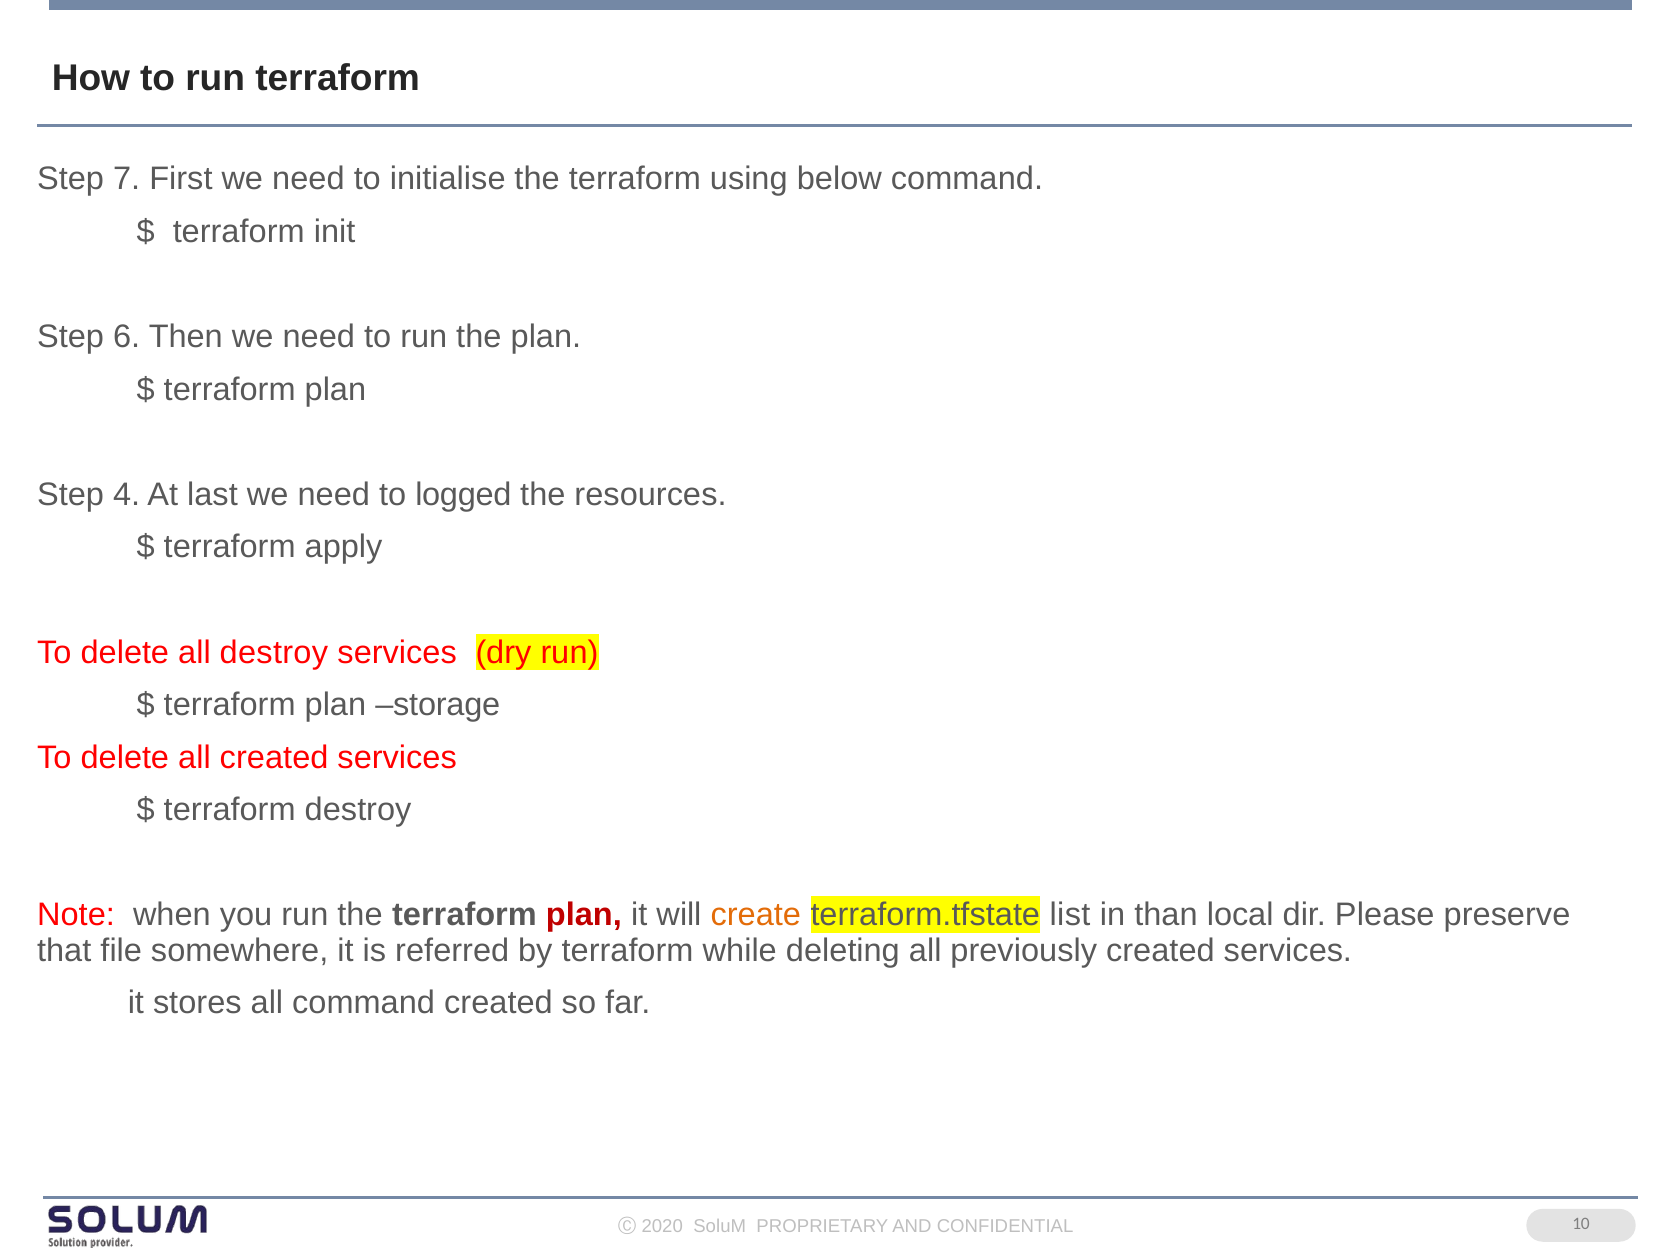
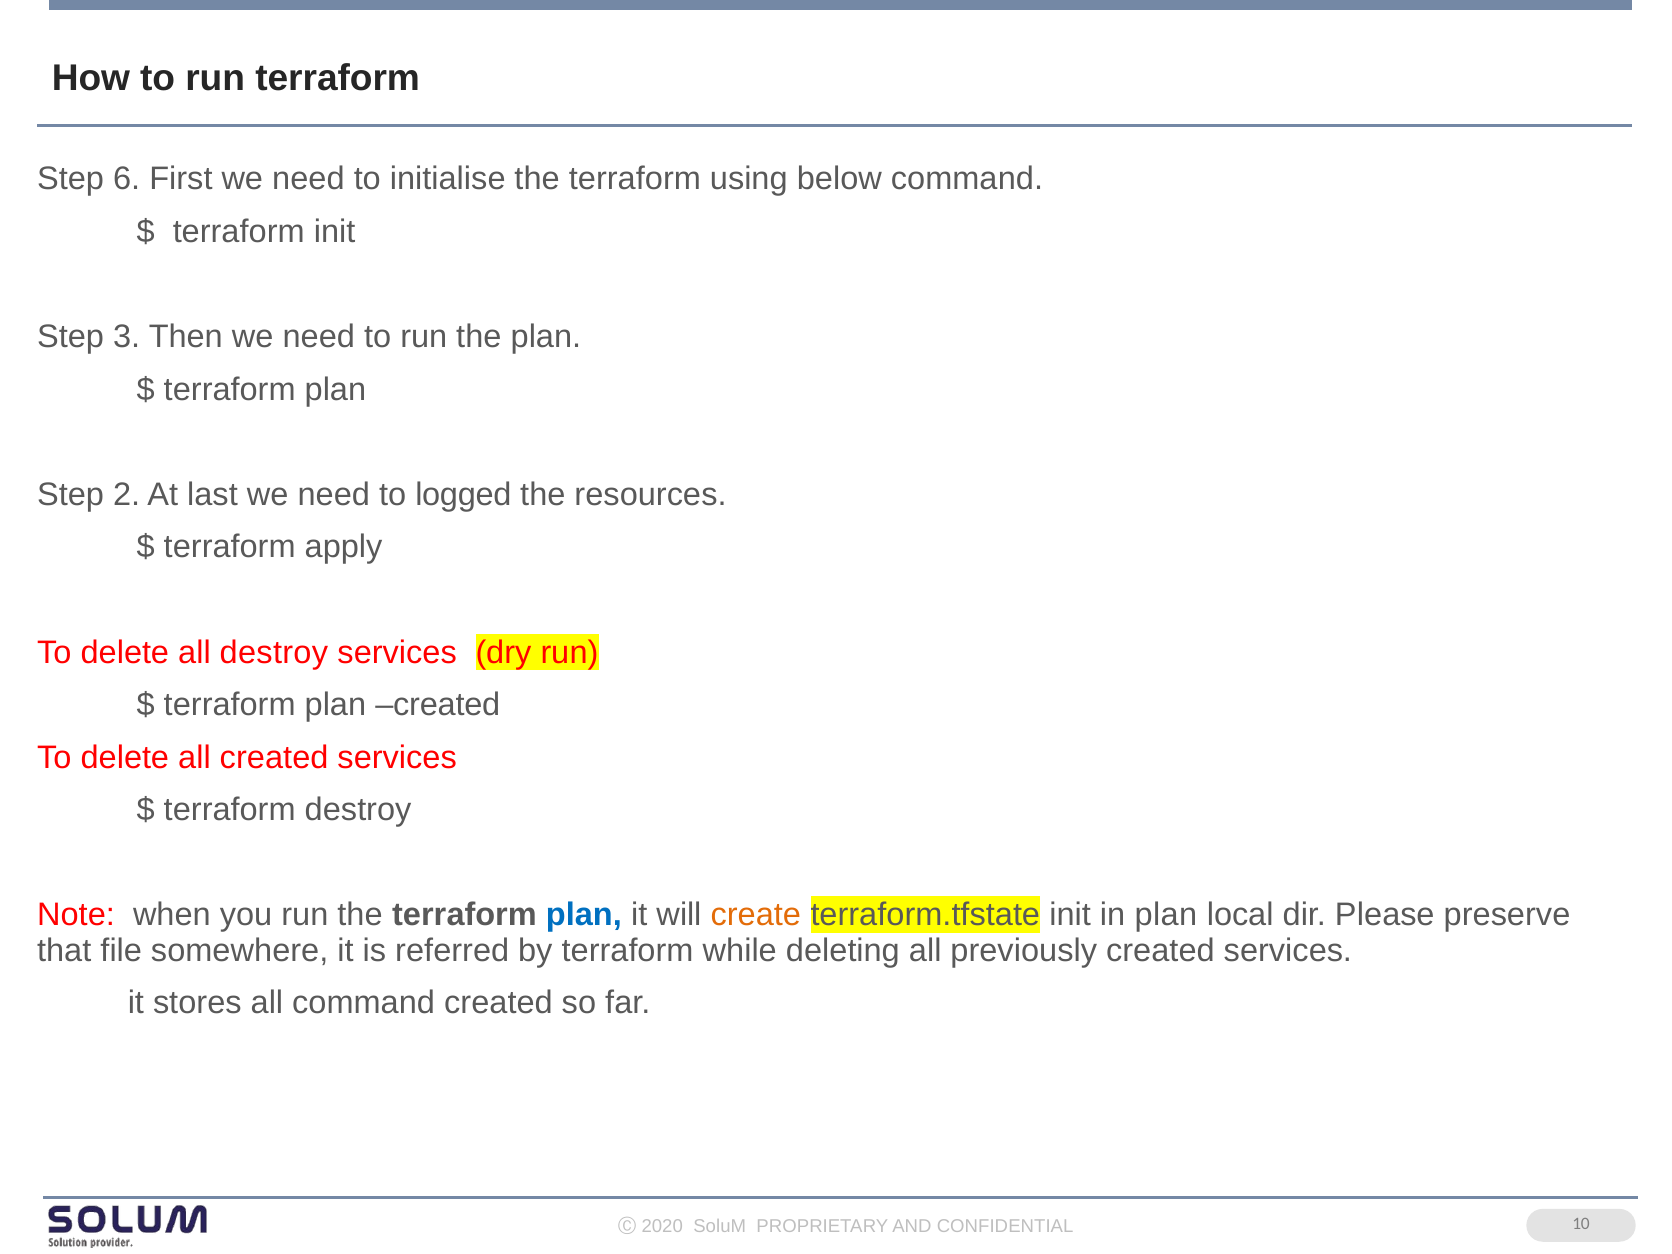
7: 7 -> 6 (127, 179)
6: 6 -> 3 (127, 337)
4: 4 -> 2 (127, 495)
plan storage: storage -> created (438, 705)
plan colour: red -> blue (584, 915)
terraform.tfstate list: list -> init (1070, 915)
in than: than -> plan (1166, 915)
